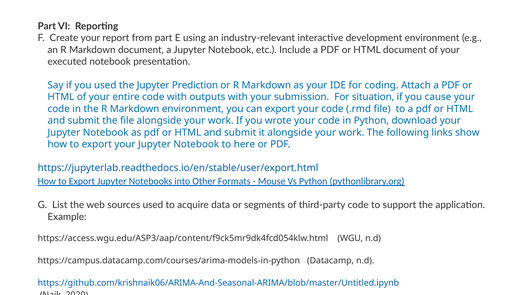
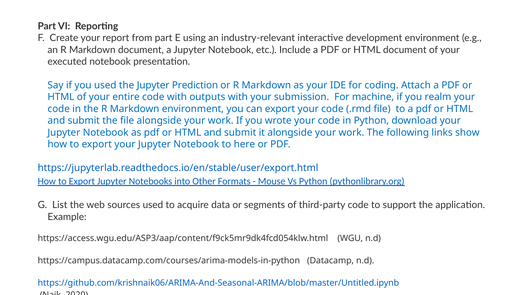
situation: situation -> machine (373, 97)
cause: cause -> realm (438, 97)
